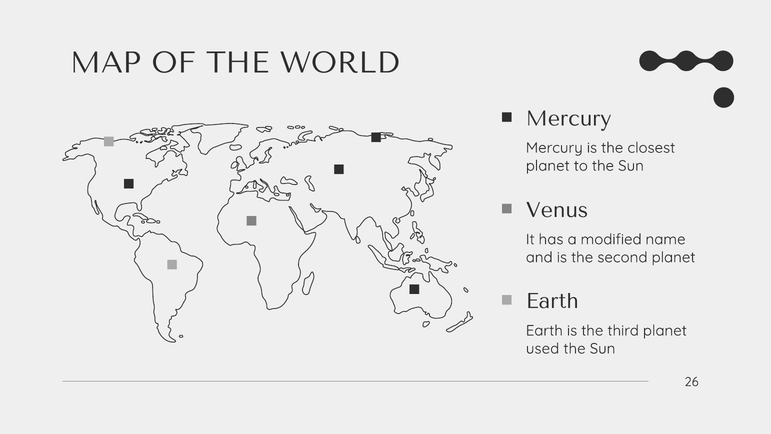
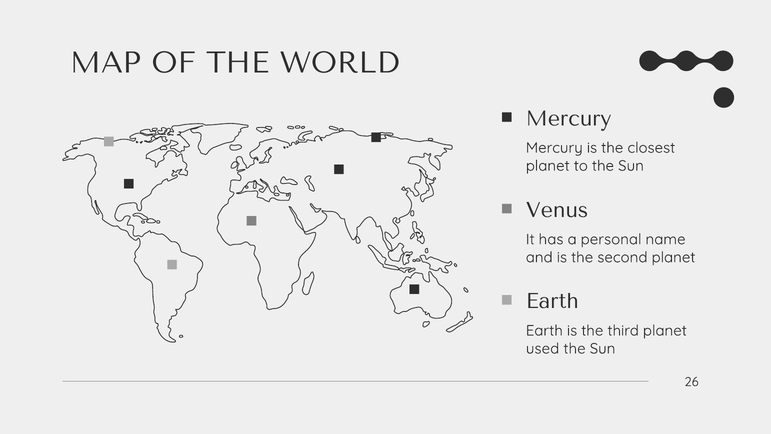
modified: modified -> personal (611, 239)
